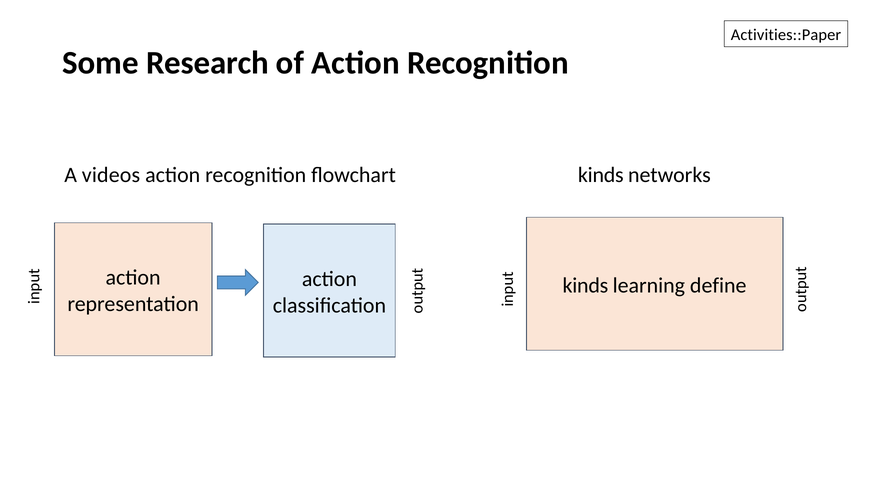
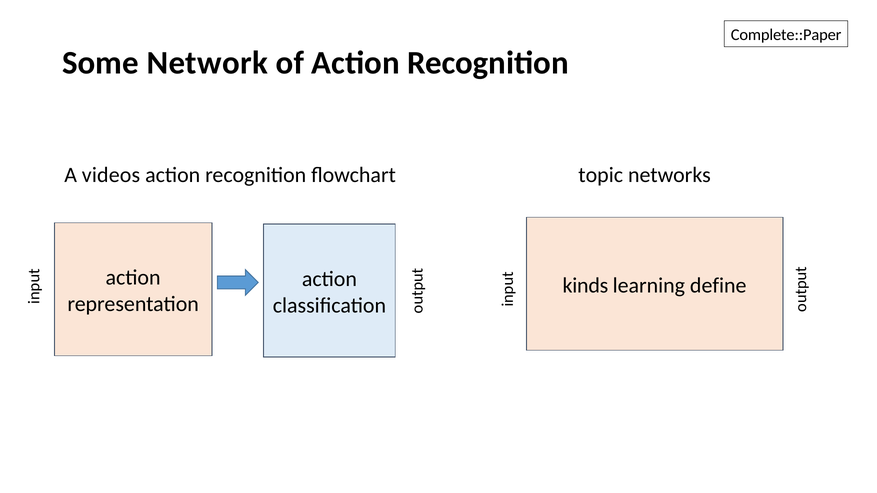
Activities::Paper: Activities::Paper -> Complete::Paper (786, 35)
Research: Research -> Network (207, 63)
kinds: kinds -> topic (601, 175)
